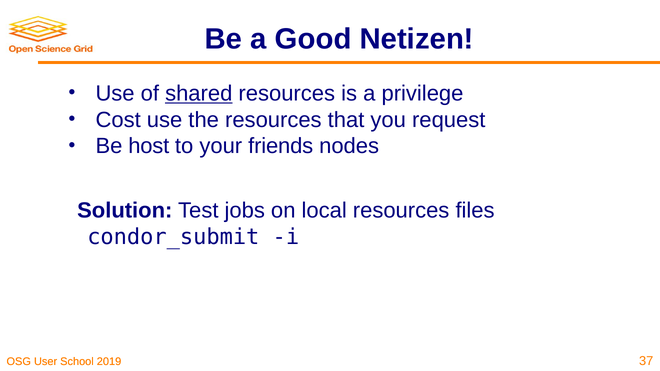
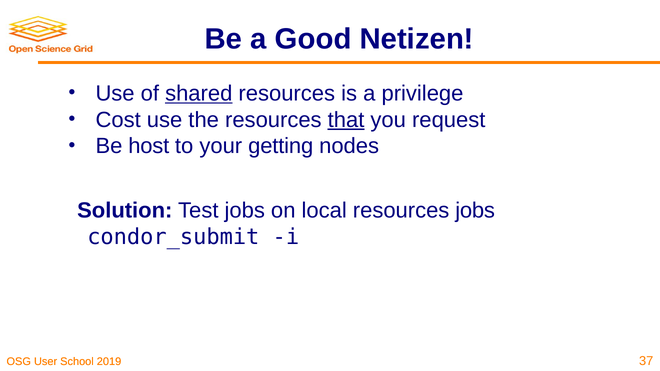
that underline: none -> present (346, 120)
friends: friends -> getting (281, 146)
resources files: files -> jobs (475, 211)
